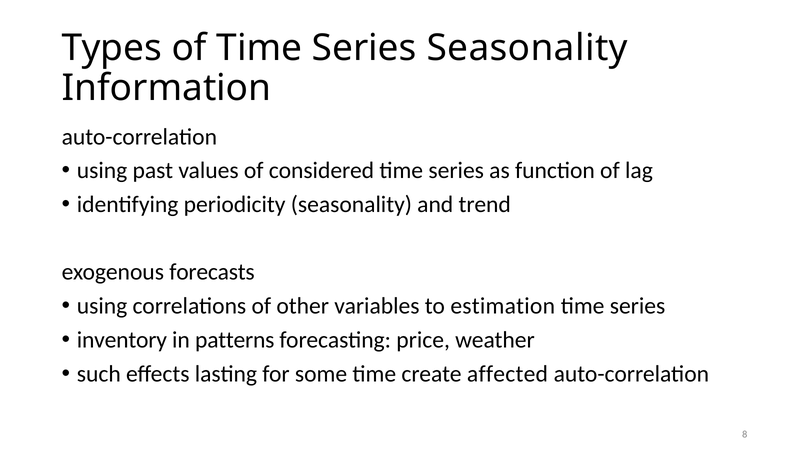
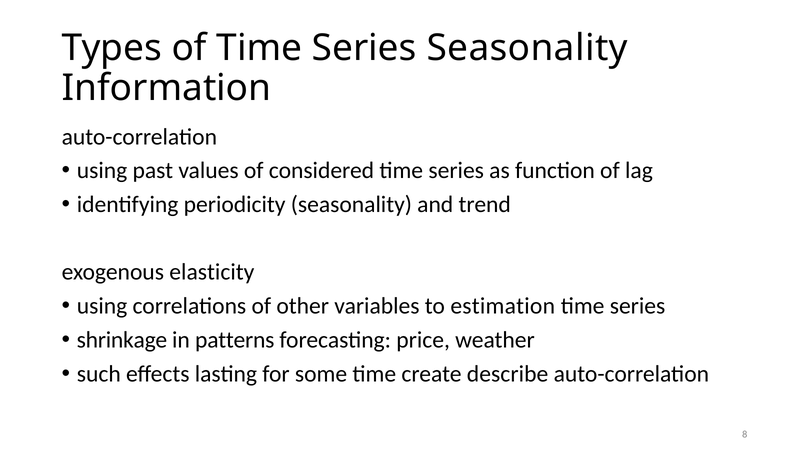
forecasts: forecasts -> elasticity (212, 272)
inventory: inventory -> shrinkage (122, 340)
affected: affected -> describe (508, 374)
